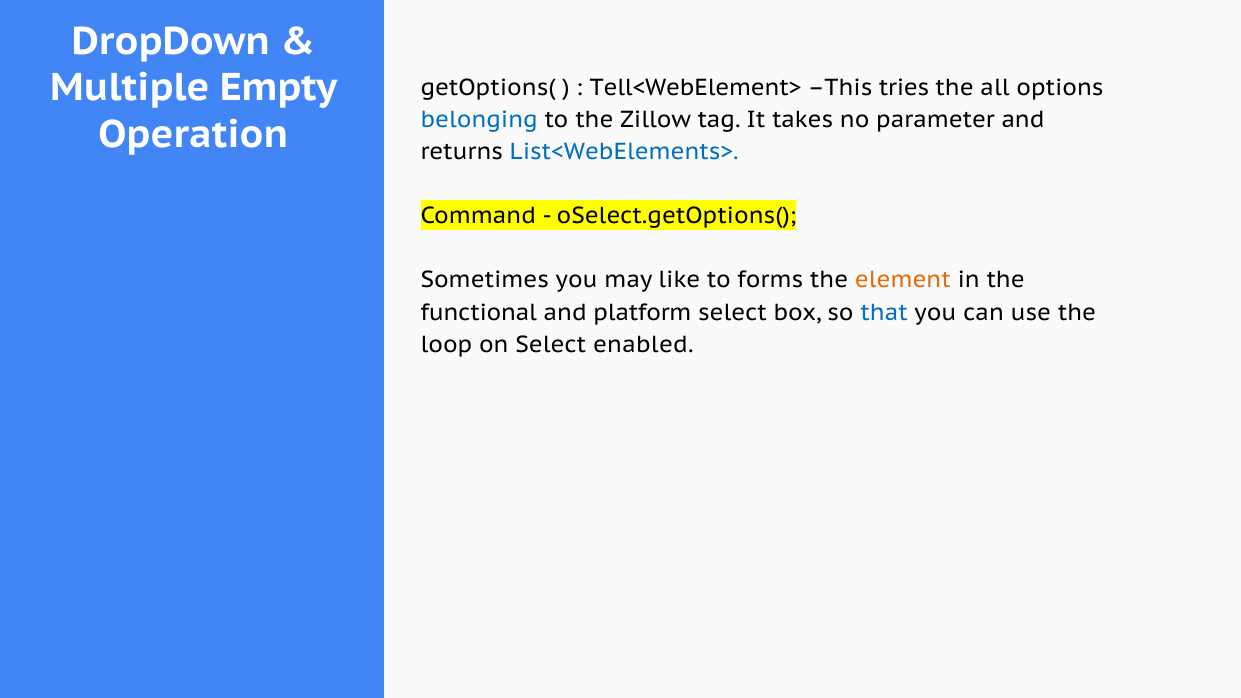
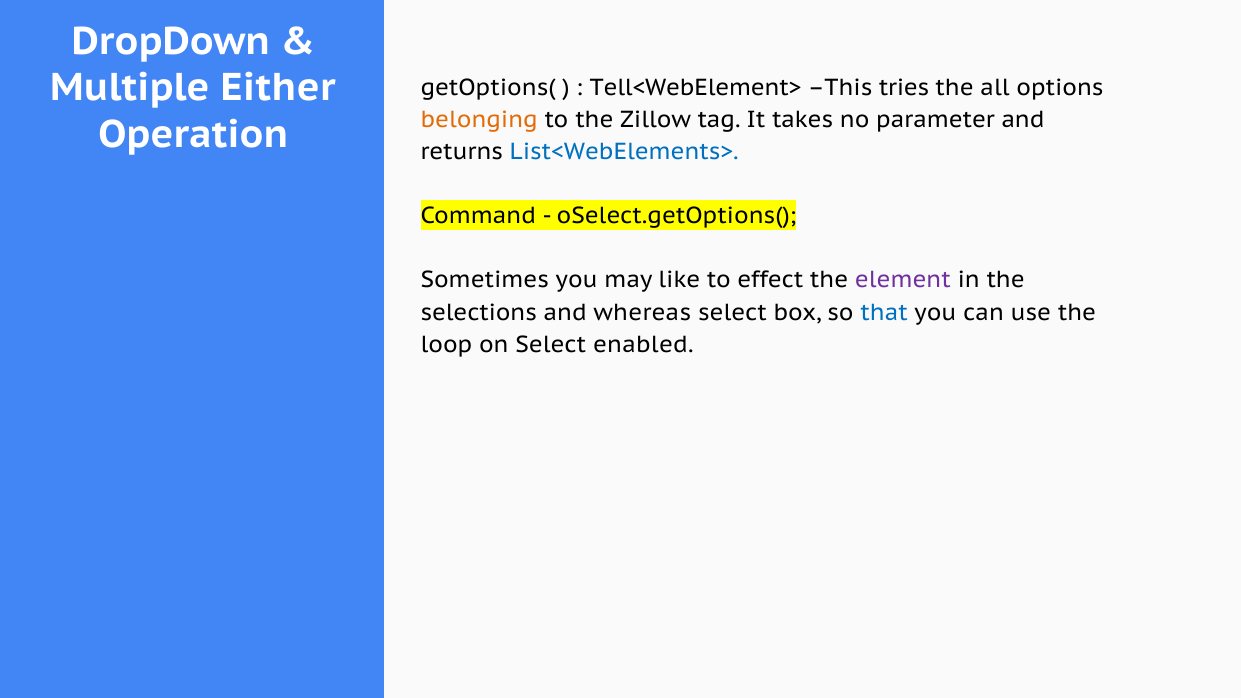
Empty: Empty -> Either (278, 88)
belonging colour: blue -> orange (479, 120)
forms: forms -> effect (770, 280)
element colour: orange -> purple (903, 280)
functional: functional -> selections (479, 312)
platform: platform -> whereas (642, 312)
